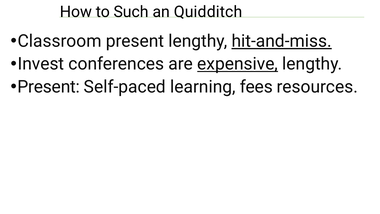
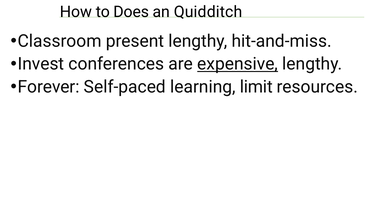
Such: Such -> Does (131, 12)
hit-and-miss underline: present -> none (282, 41)
Present: Present -> Forever (49, 87)
fees: fees -> limit (256, 87)
